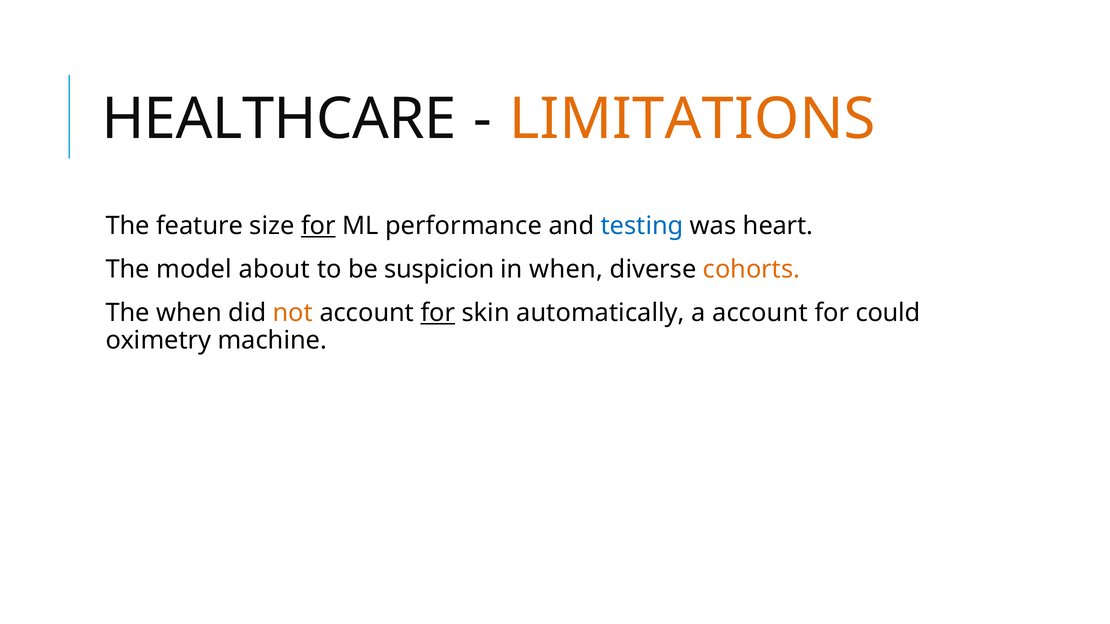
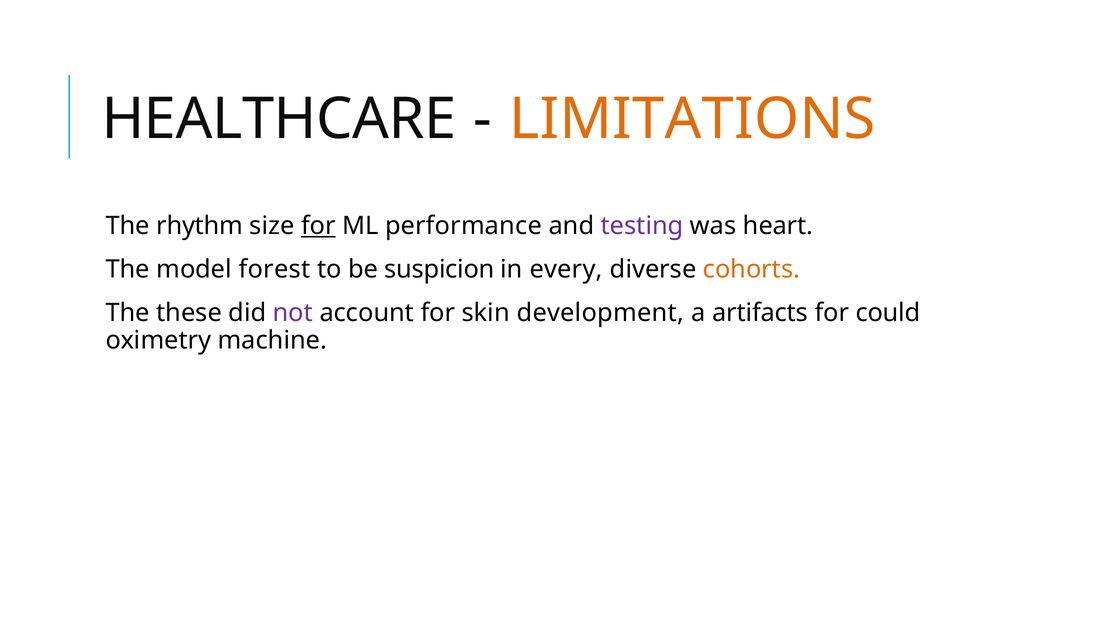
feature: feature -> rhythm (200, 226)
testing colour: blue -> purple (642, 226)
about: about -> forest (274, 270)
in when: when -> every (566, 270)
The when: when -> these (189, 313)
not colour: orange -> purple (293, 313)
for underline: present -> none (438, 313)
automatically: automatically -> development (600, 313)
a account: account -> artifacts (760, 313)
